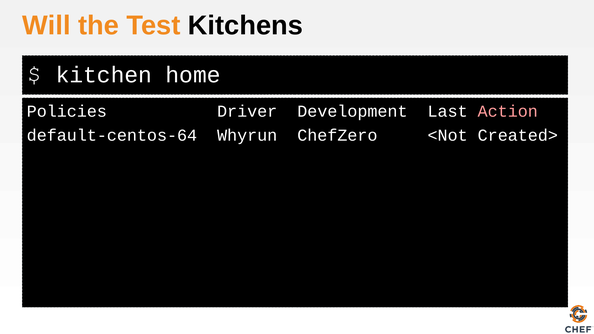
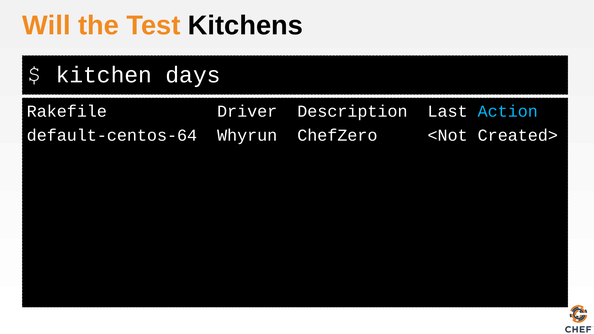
home: home -> days (193, 75)
Policies: Policies -> Rakefile (67, 111)
Development: Development -> Description (352, 111)
Action colour: pink -> light blue (508, 111)
